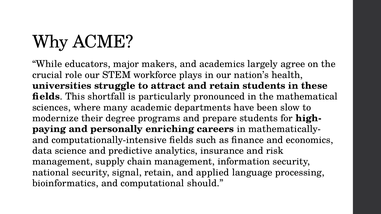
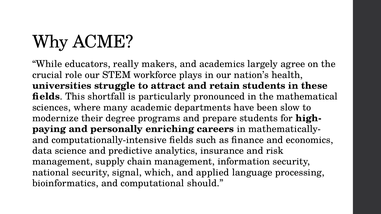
major: major -> really (126, 64)
signal retain: retain -> which (159, 173)
